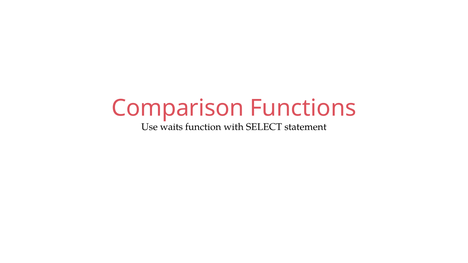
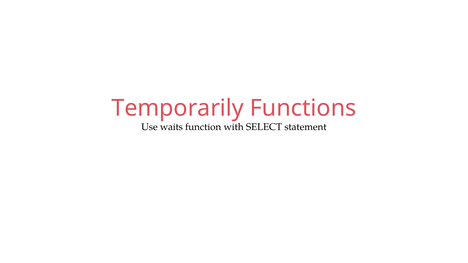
Comparison: Comparison -> Temporarily (178, 108)
